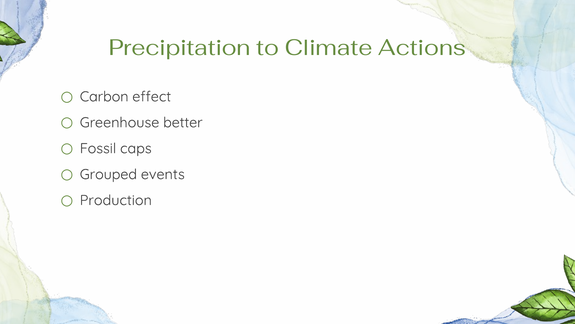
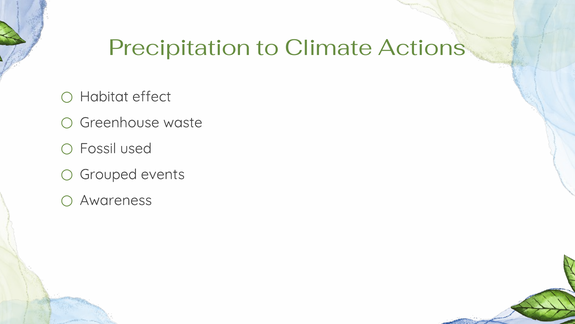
Carbon: Carbon -> Habitat (104, 96)
better: better -> waste (183, 122)
caps: caps -> used (136, 148)
Production: Production -> Awareness (116, 200)
